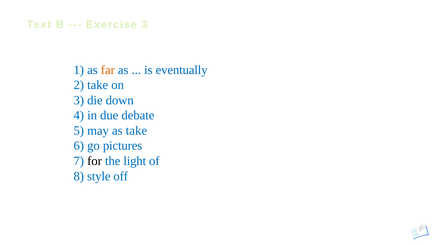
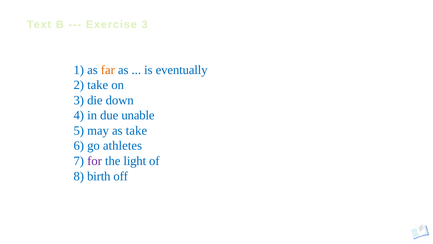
debate: debate -> unable (138, 115)
pictures: pictures -> athletes (122, 146)
for colour: black -> purple (95, 161)
style: style -> birth (99, 176)
